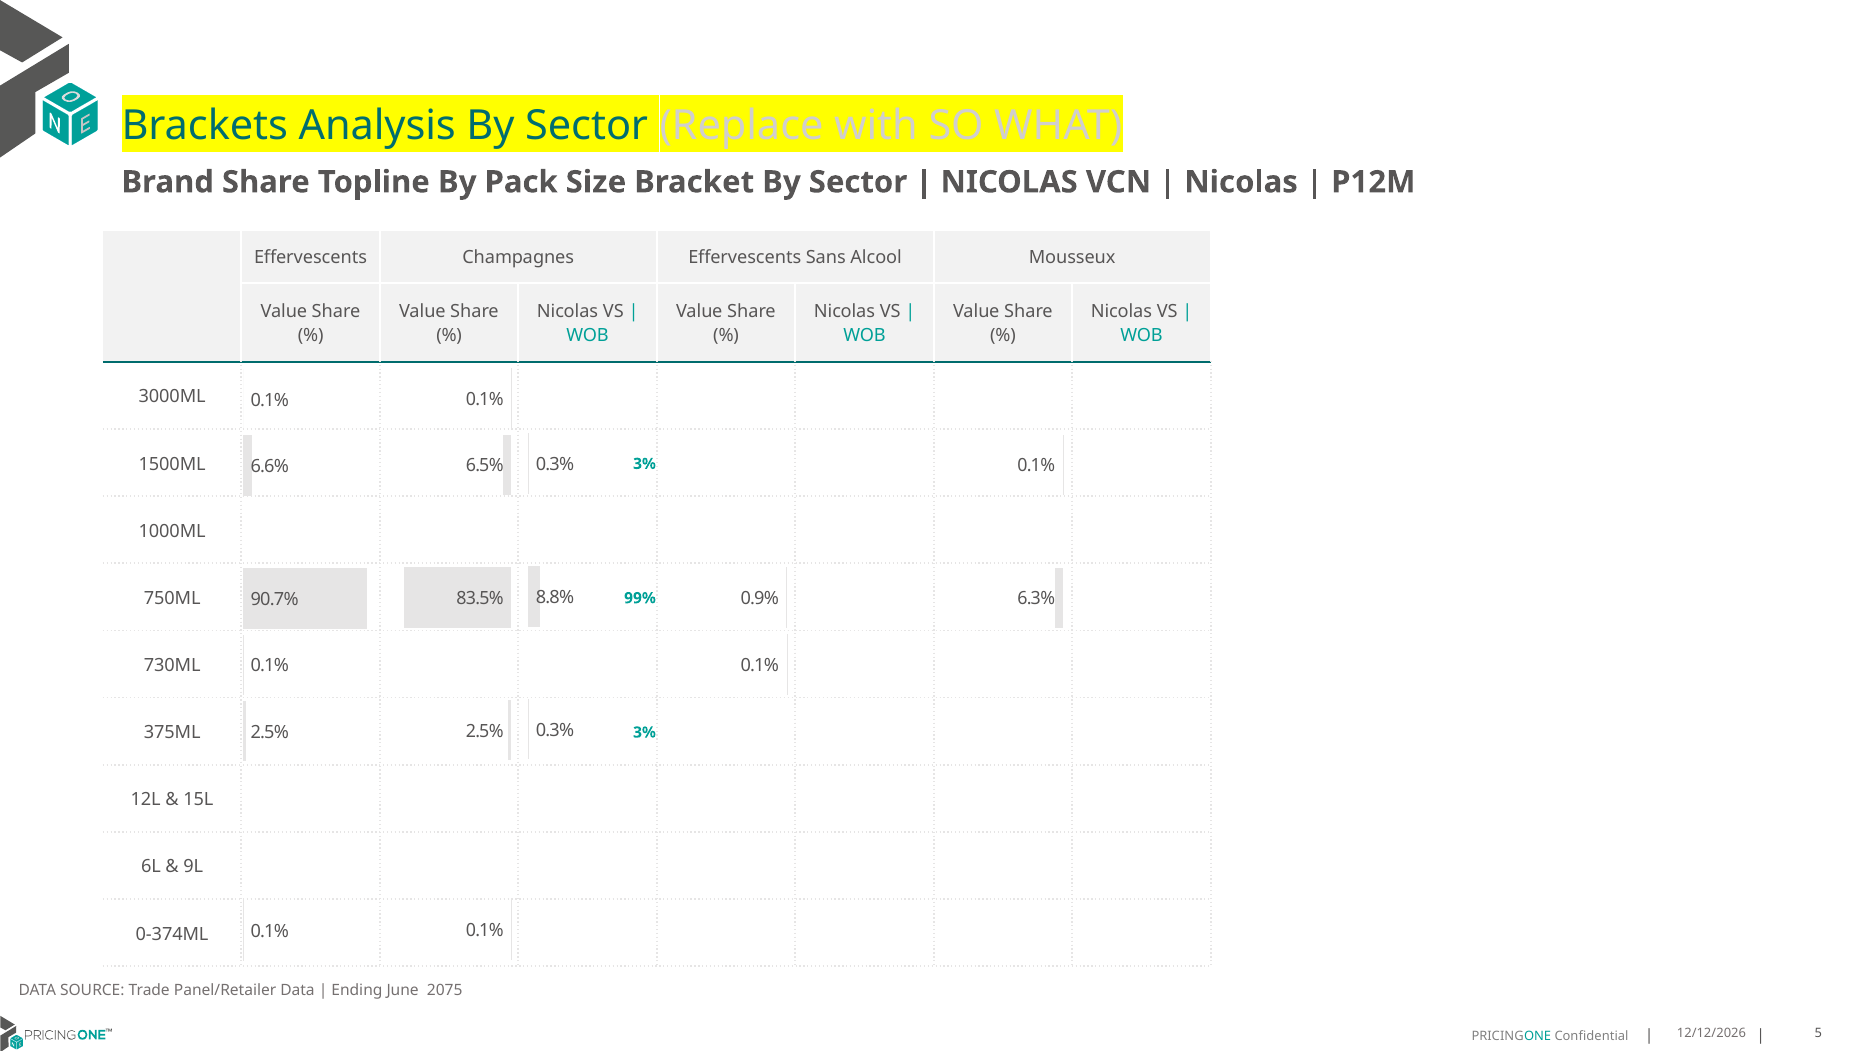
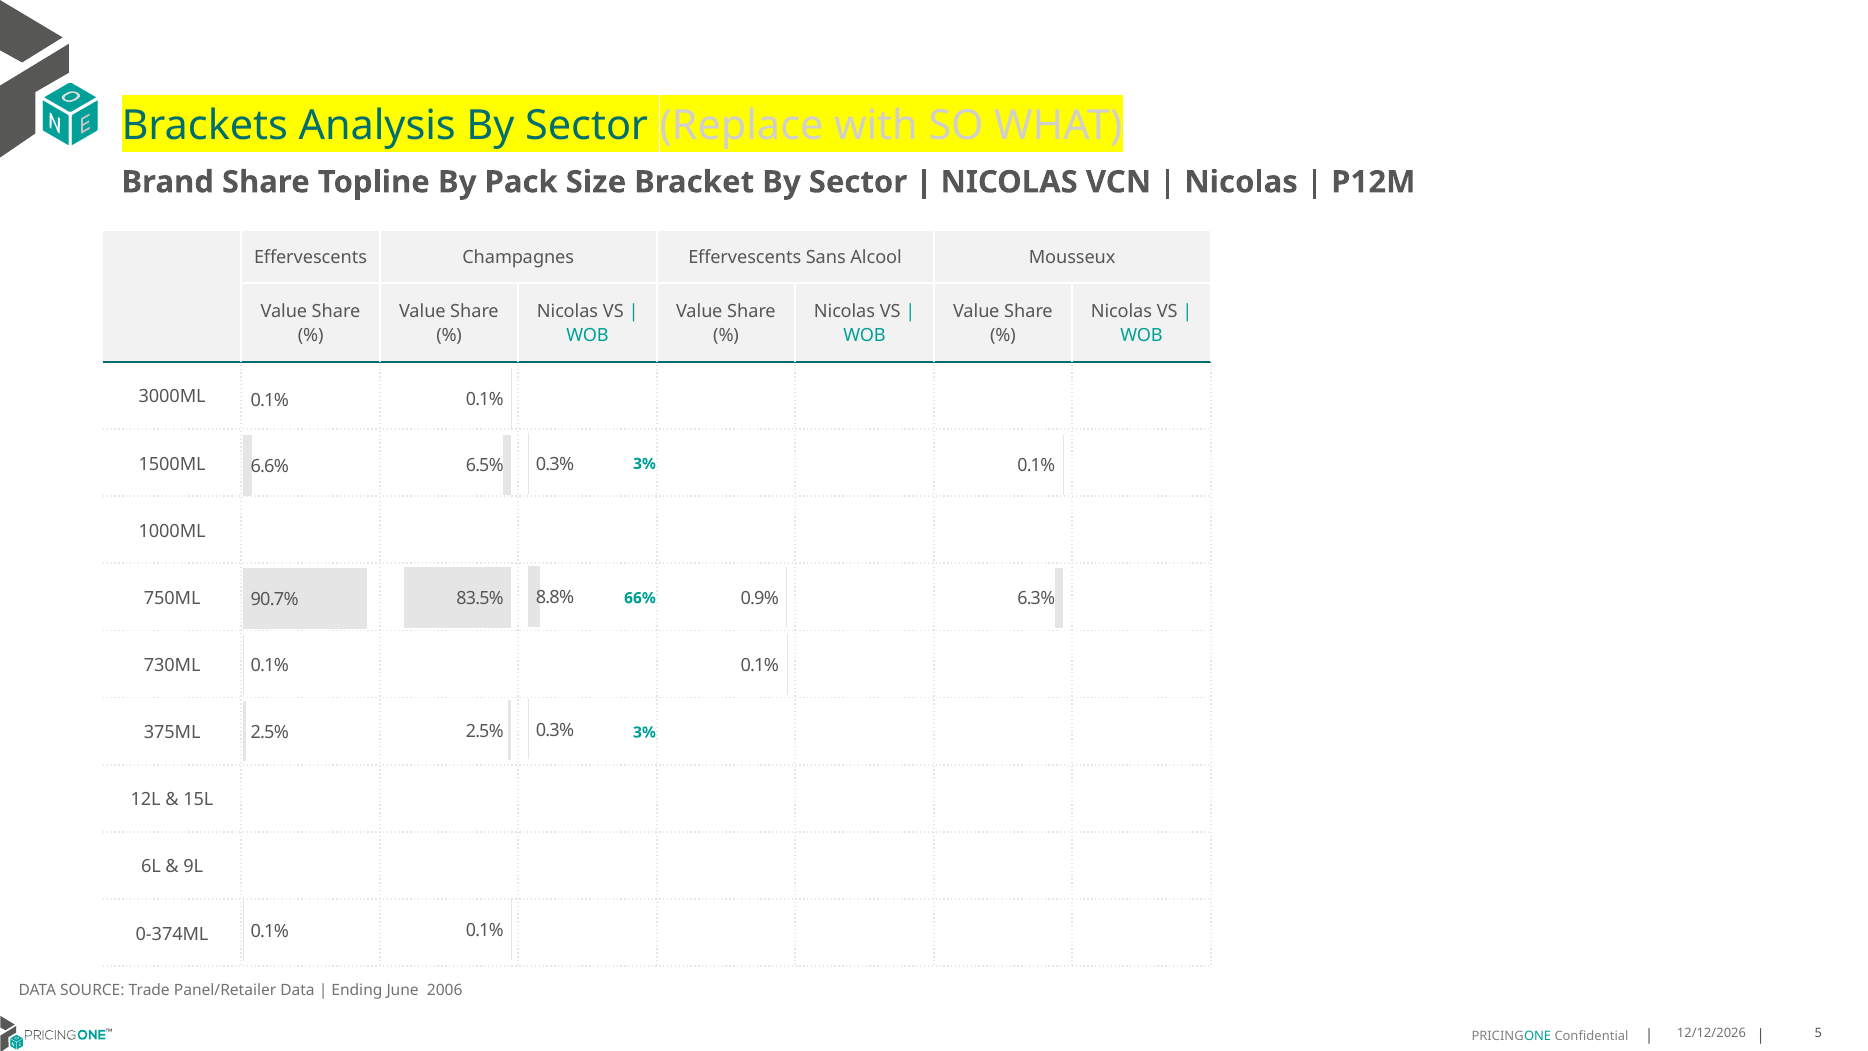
99%: 99% -> 66% (640, 598)
2075: 2075 -> 2006 (445, 990)
